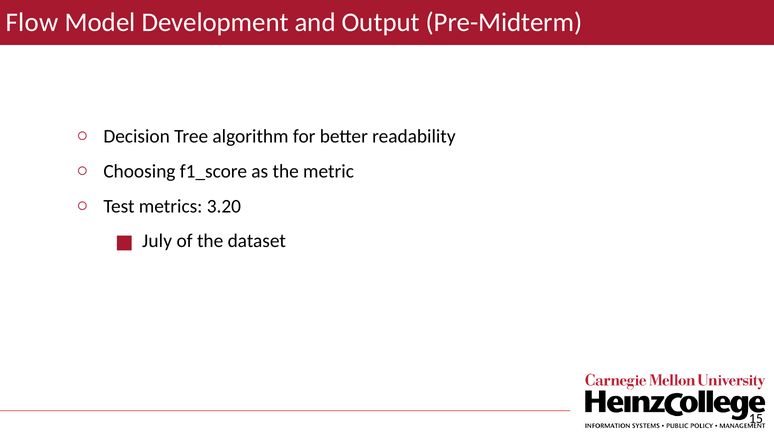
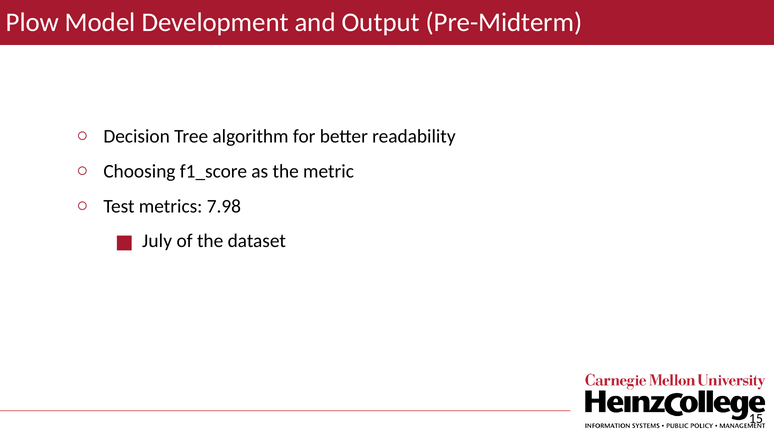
Flow: Flow -> Plow (32, 22)
3.20: 3.20 -> 7.98 (224, 206)
